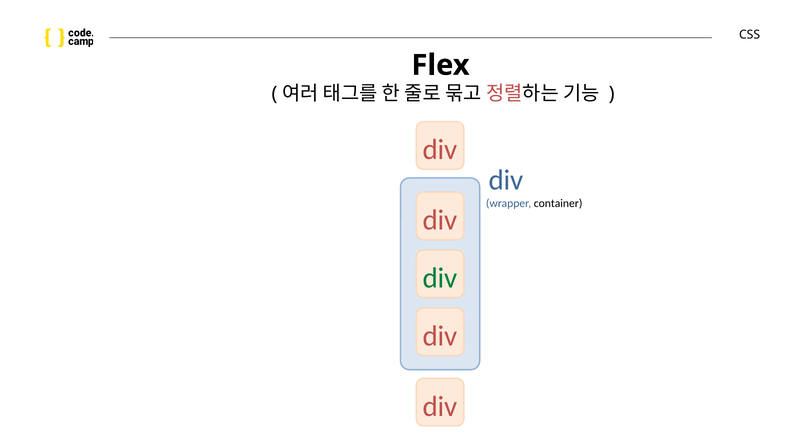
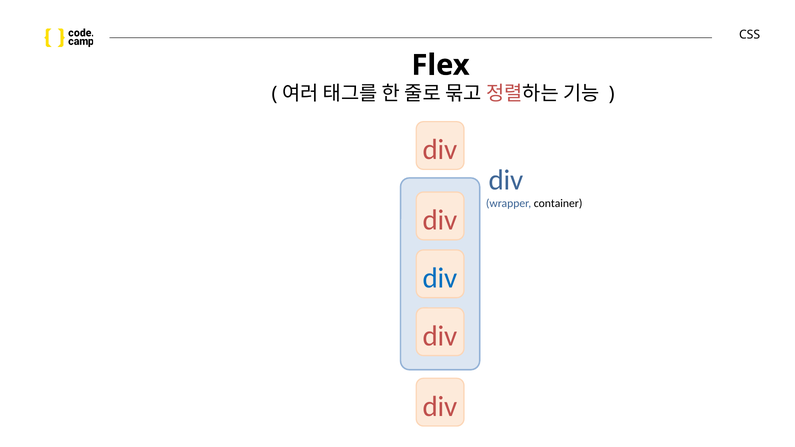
div colour: green -> blue (440, 278)
